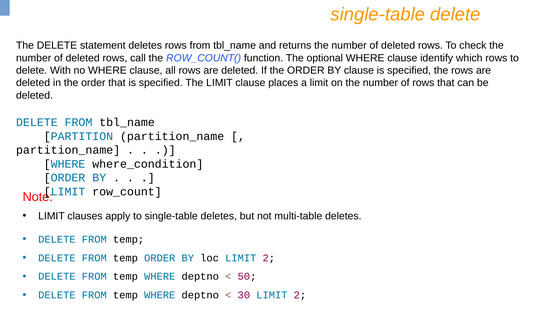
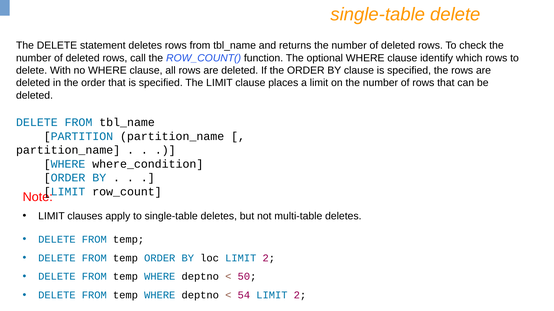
30: 30 -> 54 (244, 296)
